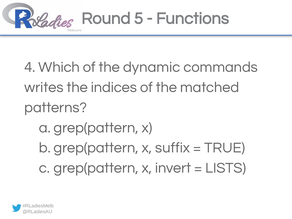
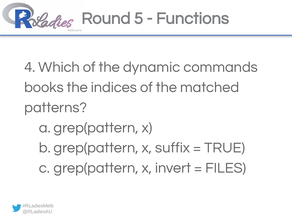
writes: writes -> books (44, 87)
LISTS: LISTS -> FILES (226, 168)
